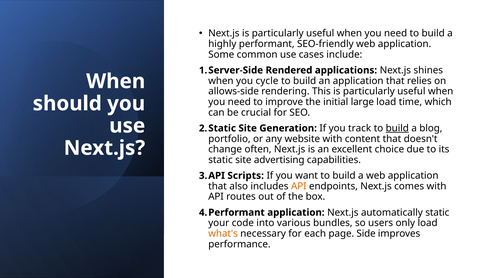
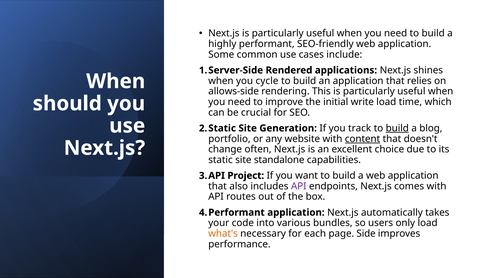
large: large -> write (362, 102)
content underline: none -> present (363, 139)
advertising: advertising -> standalone (279, 160)
Scripts: Scripts -> Project (246, 176)
API colour: orange -> purple (299, 186)
automatically static: static -> takes (437, 213)
